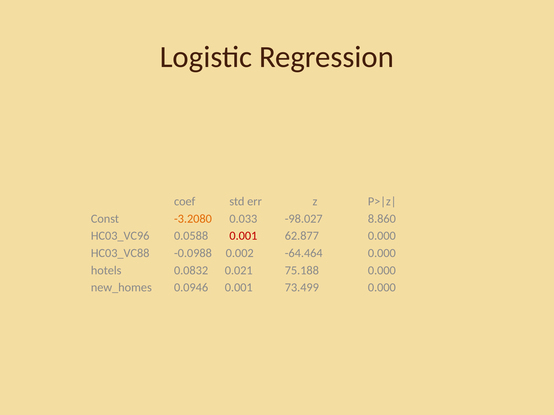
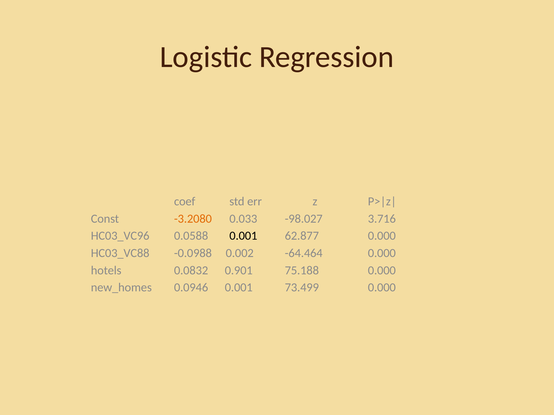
8.860: 8.860 -> 3.716 (382, 219)
0.001 colour: red -> black (243, 236)
0.021: 0.021 -> 0.901 (239, 271)
